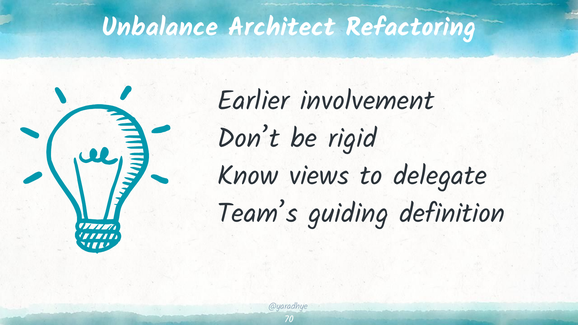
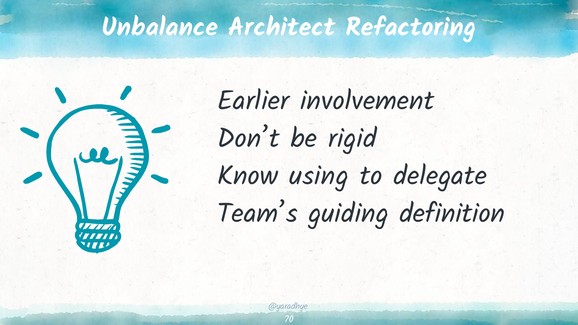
views: views -> using (319, 176)
